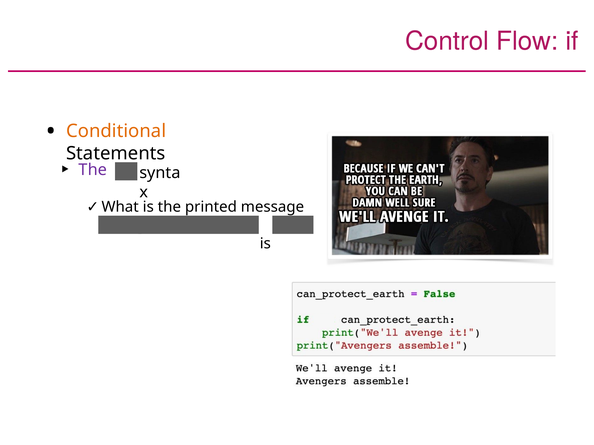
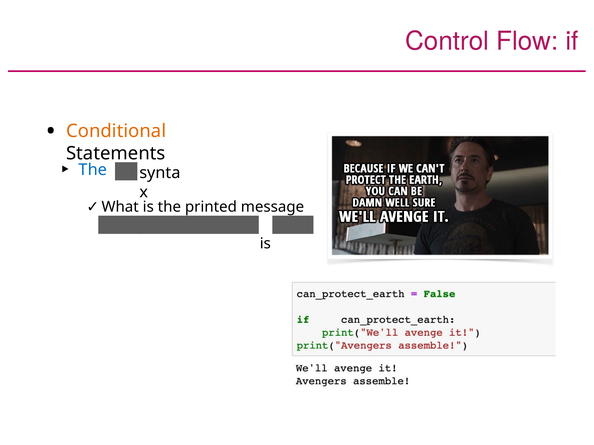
The colour: purple -> blue (93, 170)
